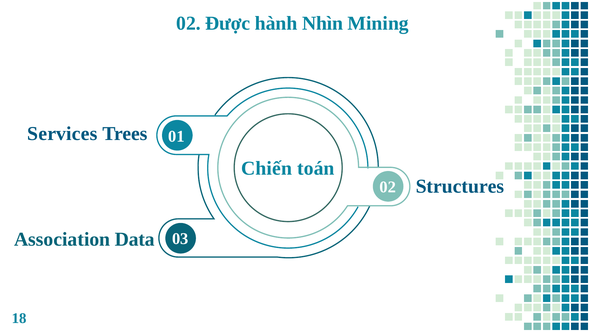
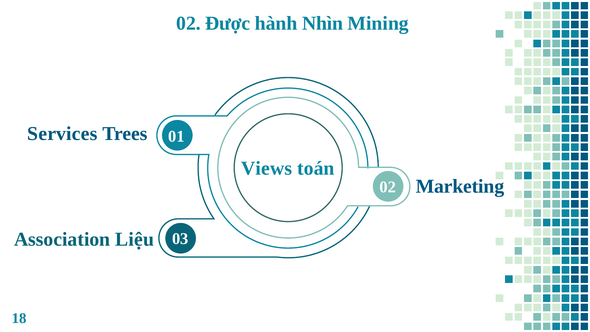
Chiến: Chiến -> Views (267, 168)
Structures: Structures -> Marketing (460, 186)
Data: Data -> Liệu (135, 239)
